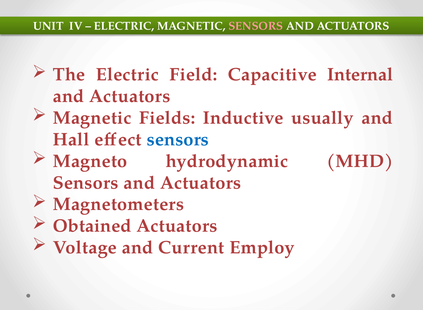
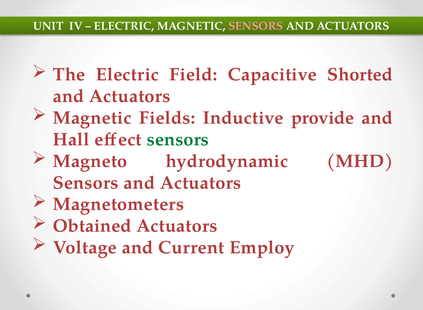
Internal: Internal -> Shorted (360, 75)
usually: usually -> provide (323, 118)
sensors colour: blue -> green (178, 140)
